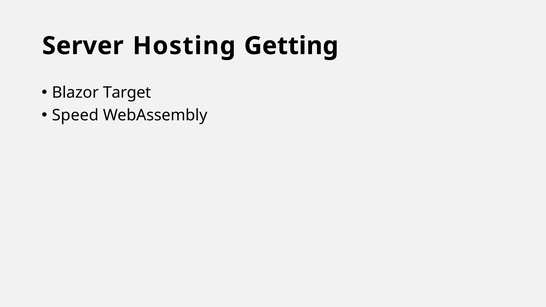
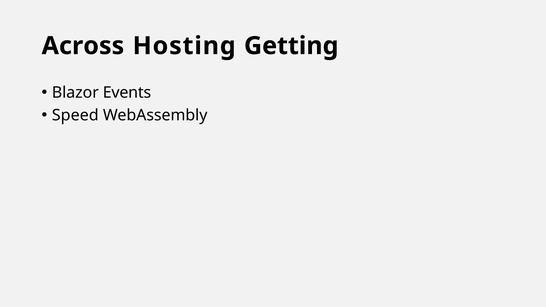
Server: Server -> Across (83, 46)
Target: Target -> Events (127, 92)
